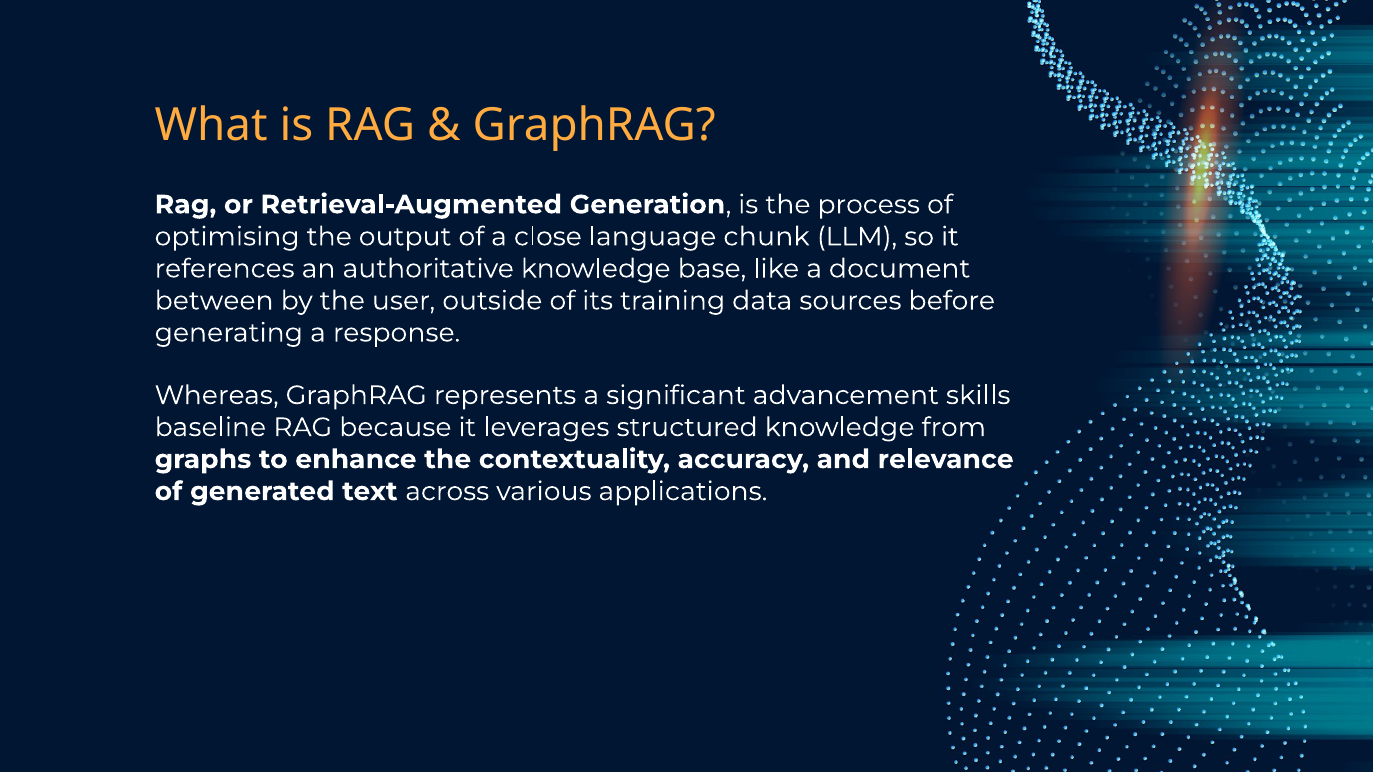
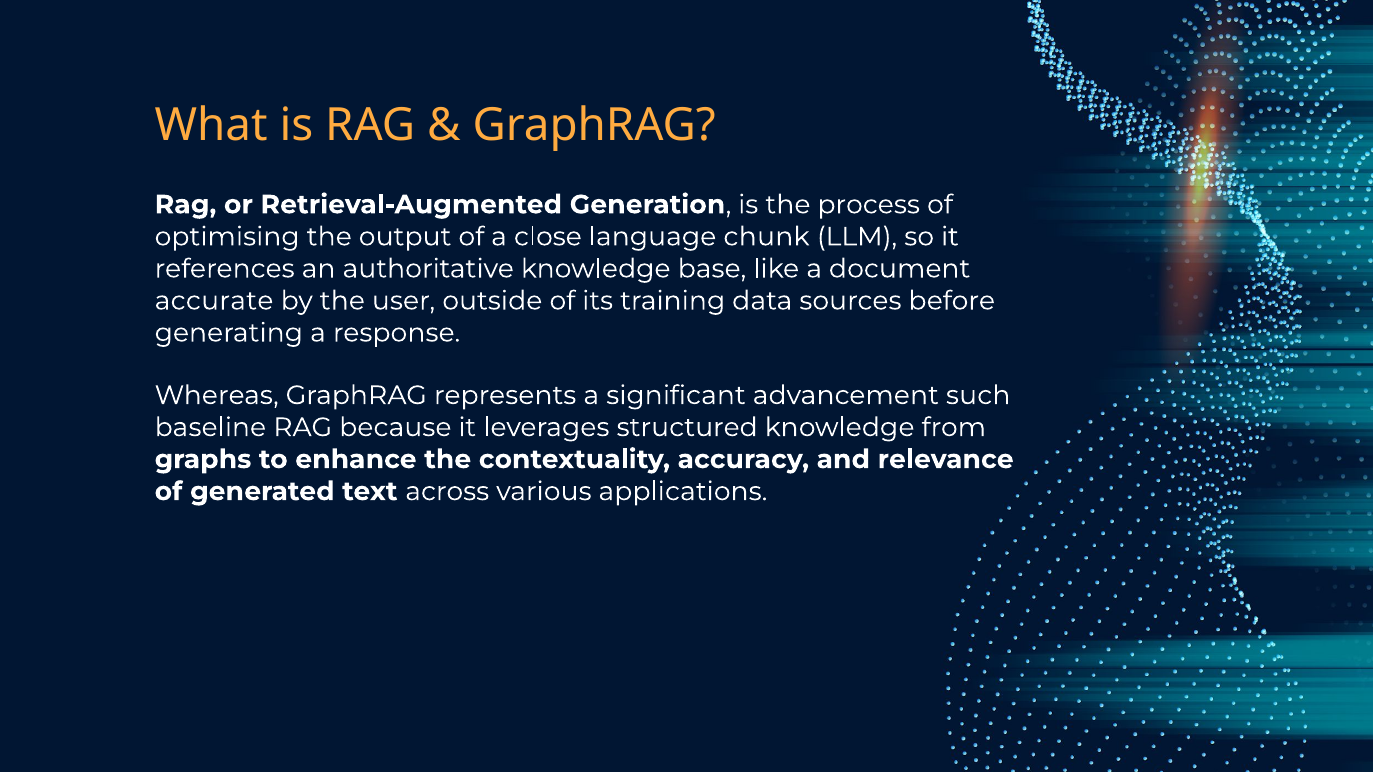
between: between -> accurate (214, 301)
skills: skills -> such (978, 395)
